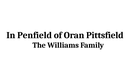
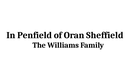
Pittsfield: Pittsfield -> Sheffield (105, 35)
